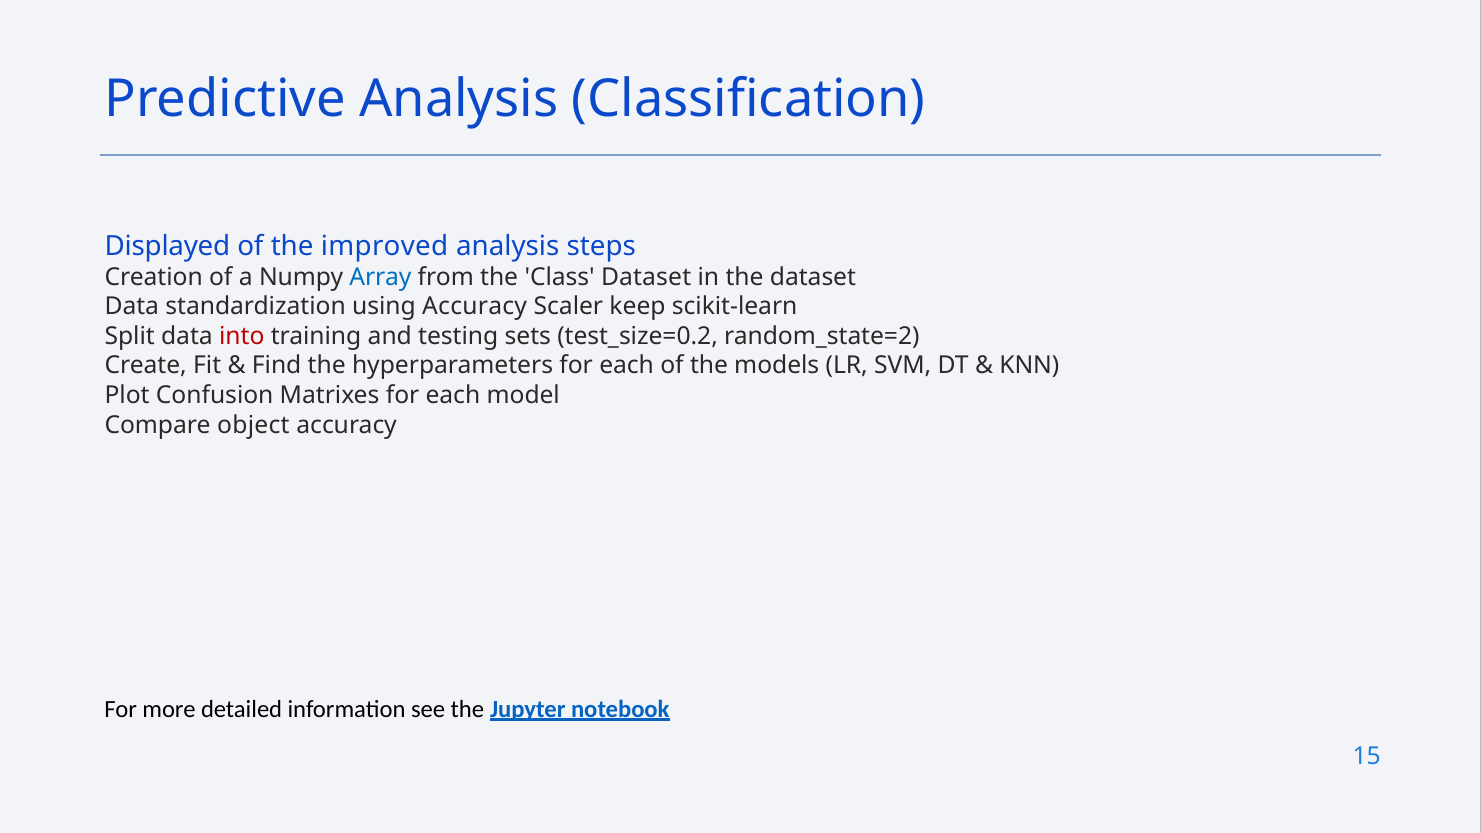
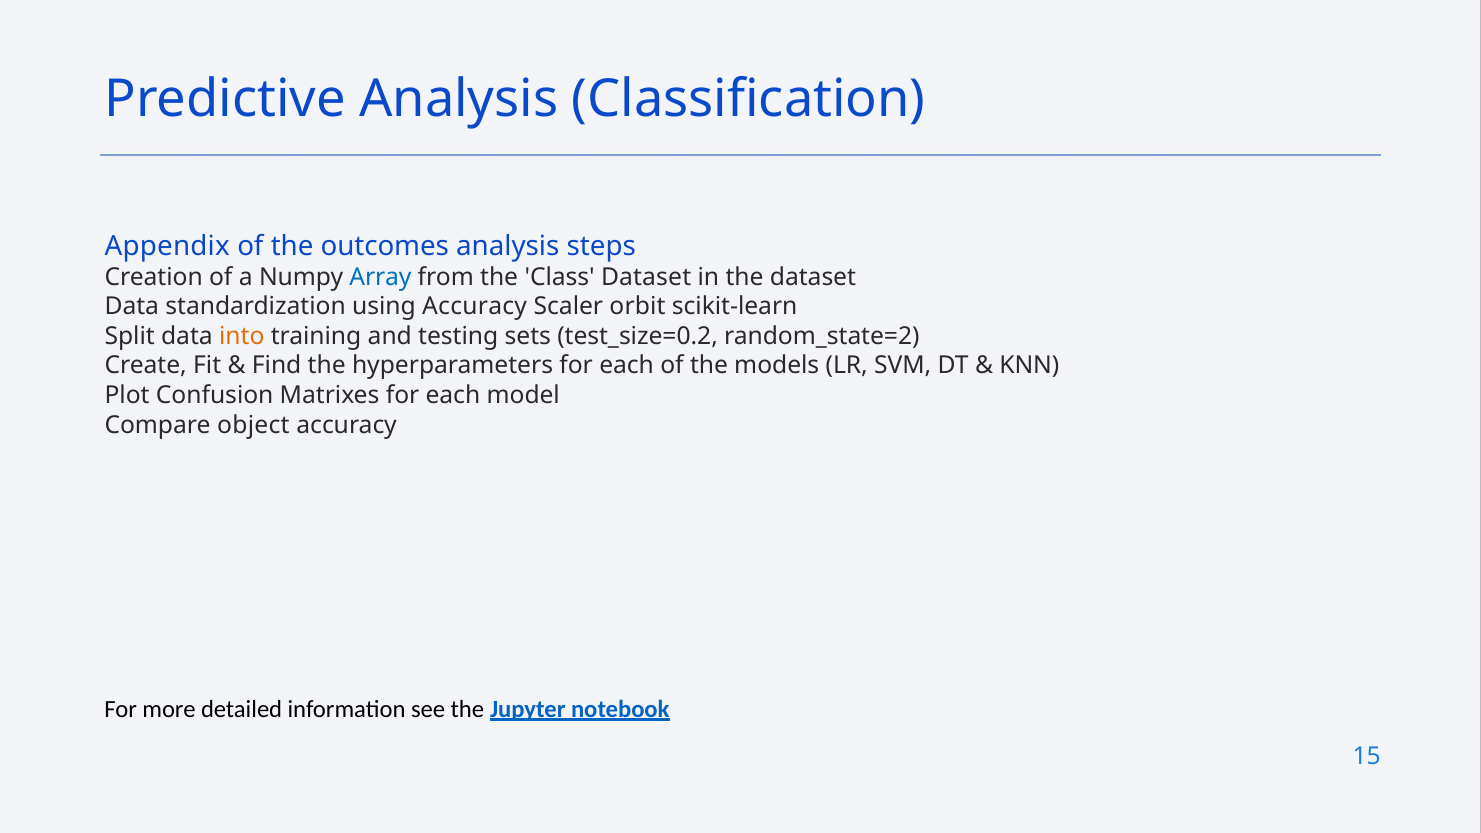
Displayed: Displayed -> Appendix (167, 246)
improved: improved -> outcomes (385, 246)
keep: keep -> orbit (637, 307)
into colour: red -> orange (242, 336)
